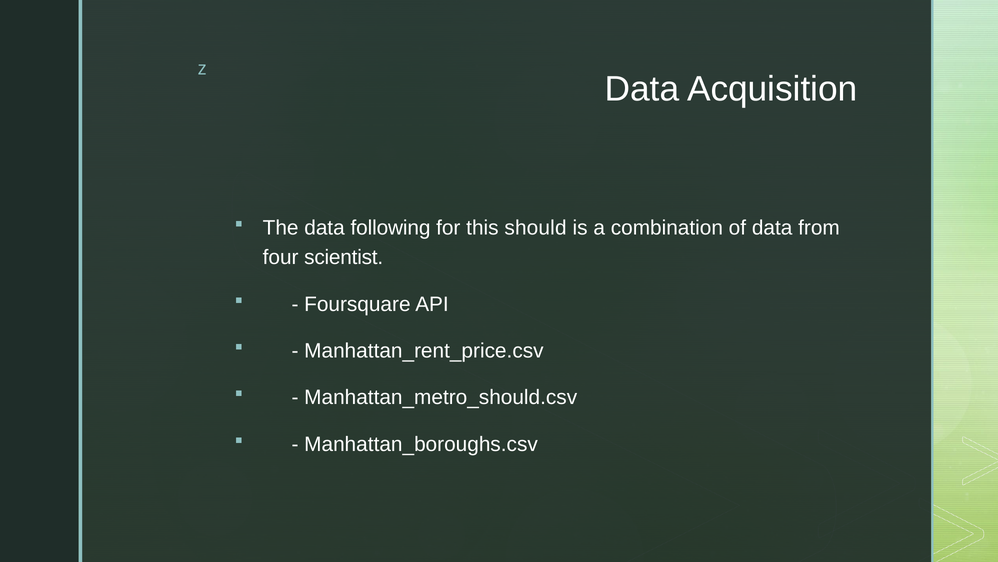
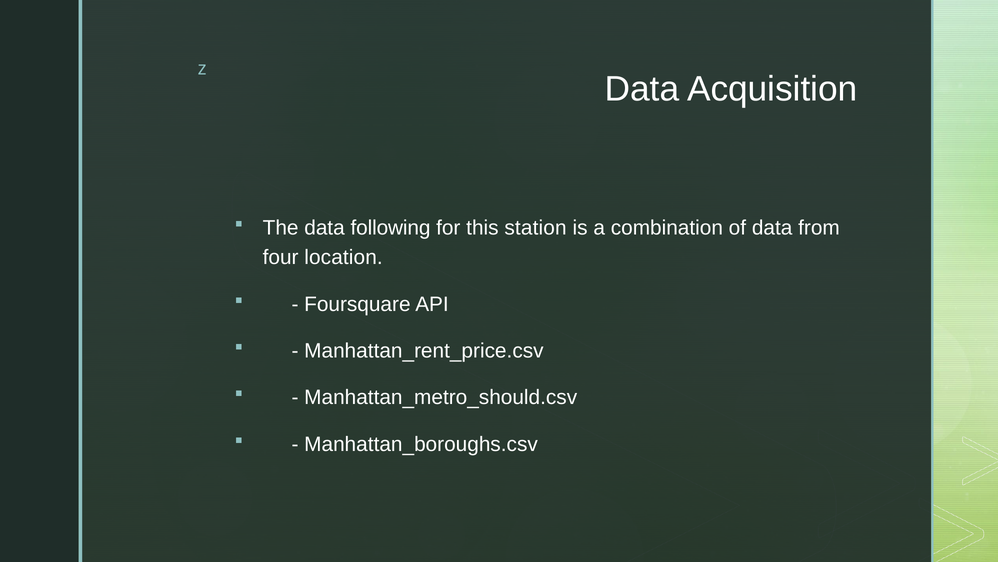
should: should -> station (536, 227)
scientist: scientist -> location (344, 257)
